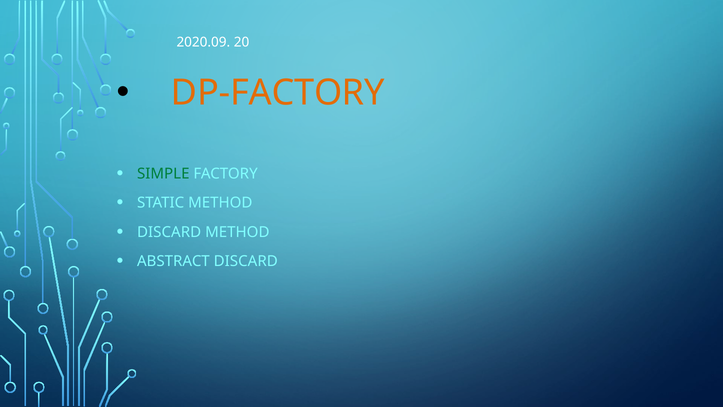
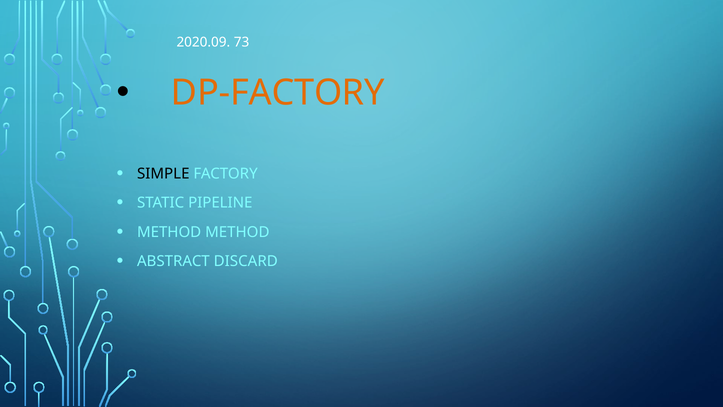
20: 20 -> 73 (242, 42)
SIMPLE colour: green -> black (163, 173)
STATIC METHOD: METHOD -> PIPELINE (220, 203)
DISCARD: DISCARD -> METHOD (169, 232)
